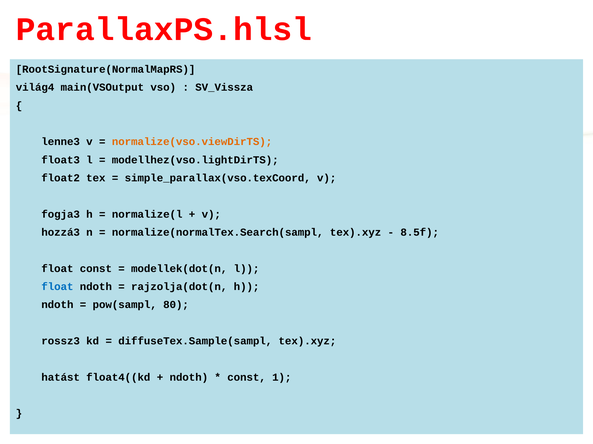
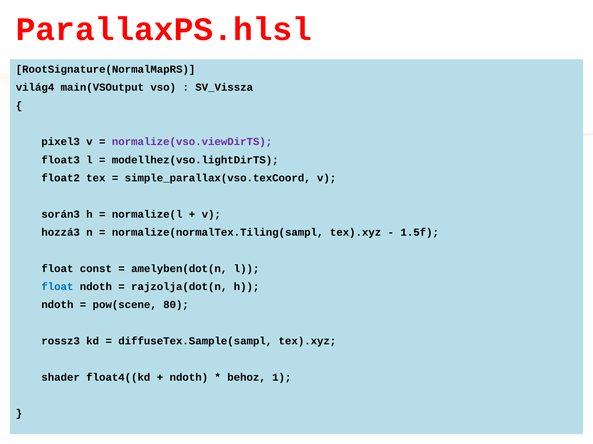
lenne3: lenne3 -> pixel3 (61, 142)
normalize(vso.viewDirTS colour: orange -> purple (192, 142)
fogja3: fogja3 -> során3 (61, 215)
normalize(normalTex.Search(sampl: normalize(normalTex.Search(sampl -> normalize(normalTex.Tiling(sampl (218, 233)
8.5f: 8.5f -> 1.5f (420, 233)
modellek(dot(n: modellek(dot(n -> amelyben(dot(n (179, 269)
pow(sampl: pow(sampl -> pow(scene (125, 305)
hatást: hatást -> shader (61, 378)
const: const -> behoz (247, 378)
